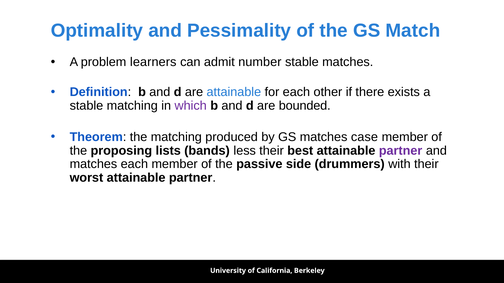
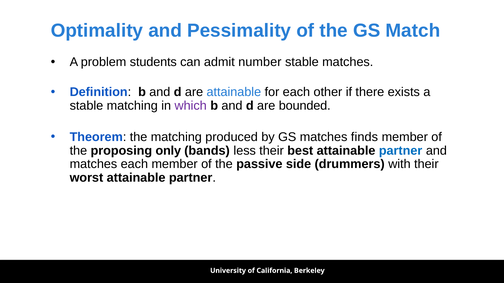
learners: learners -> students (153, 62)
case: case -> finds (364, 137)
lists: lists -> only (168, 151)
partner colour: purple -> blue (401, 151)
